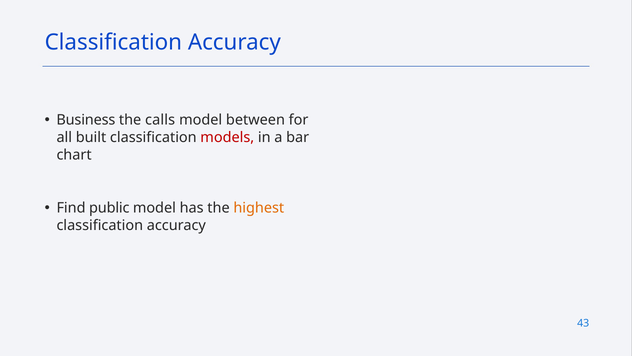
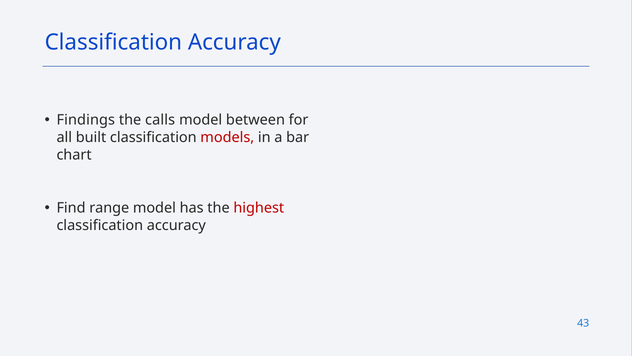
Business: Business -> Findings (86, 120)
public: public -> range (109, 208)
highest colour: orange -> red (259, 208)
